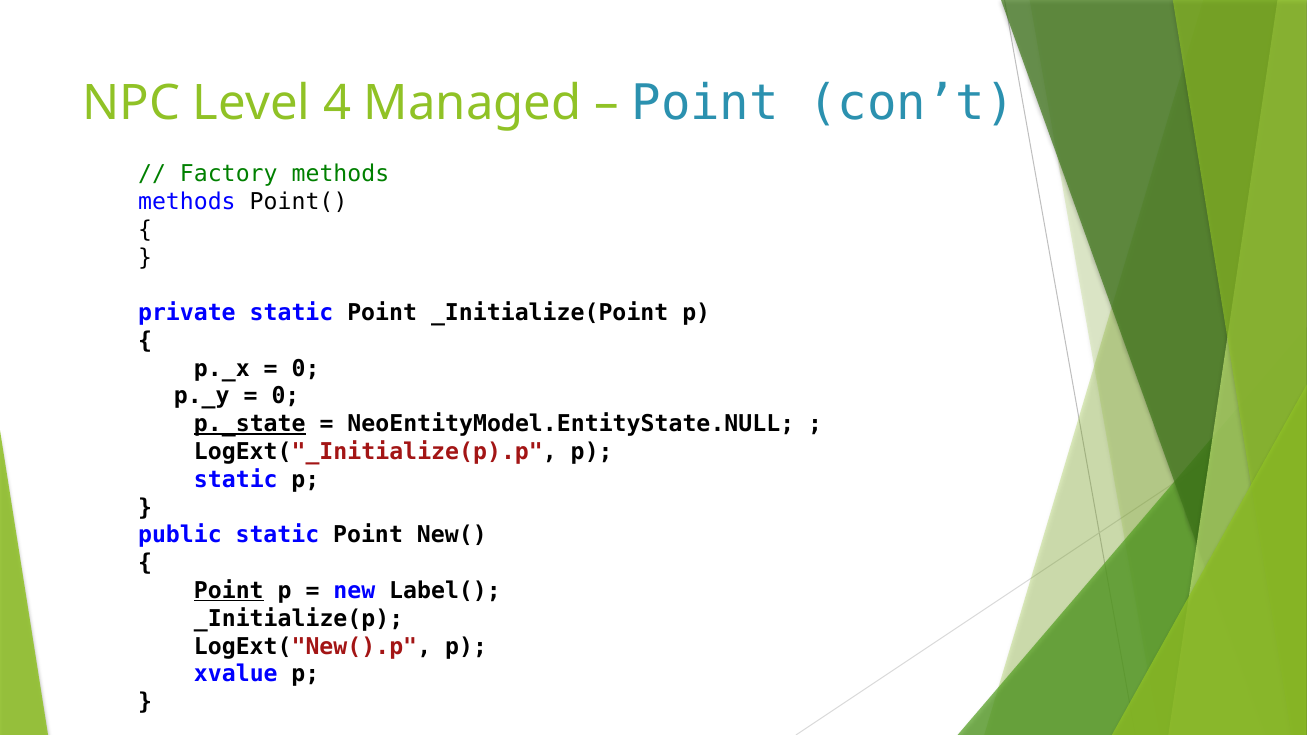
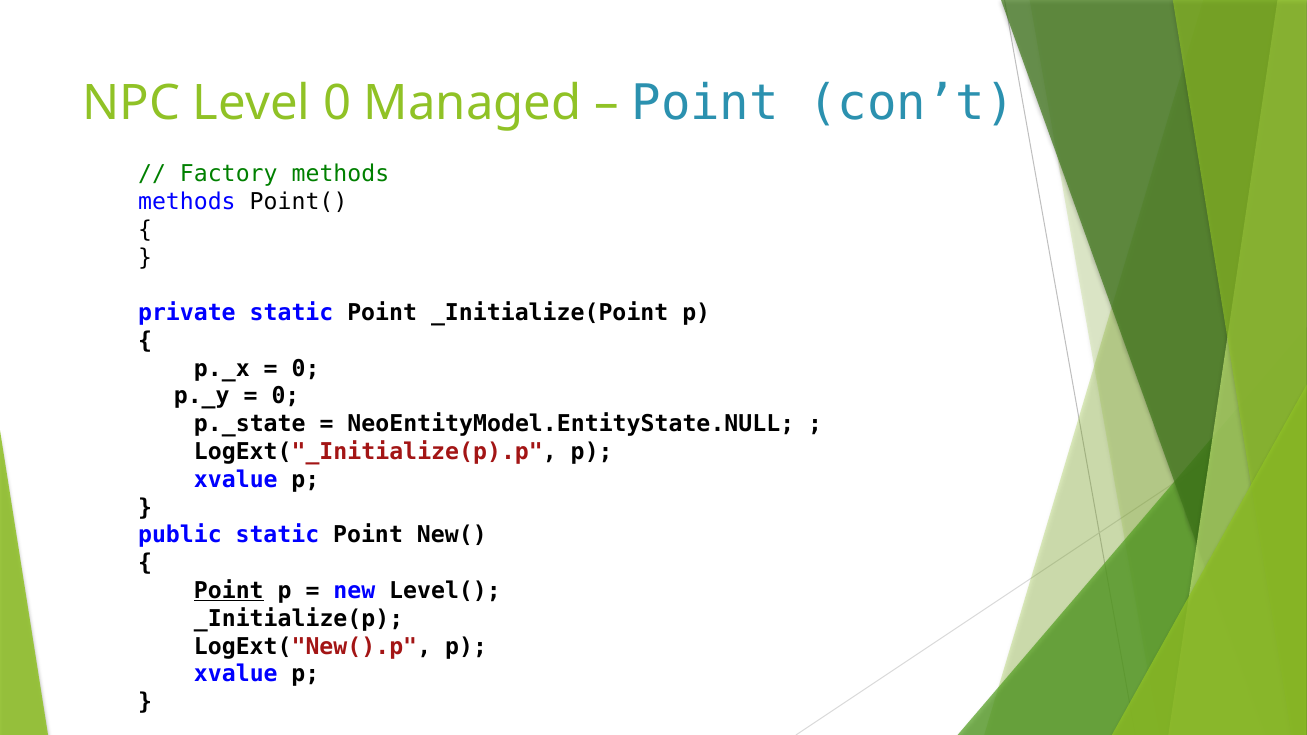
Level 4: 4 -> 0 (337, 103)
p._state underline: present -> none (250, 424)
static: static -> xvalue (236, 480)
Label(: Label( -> Level( (445, 591)
